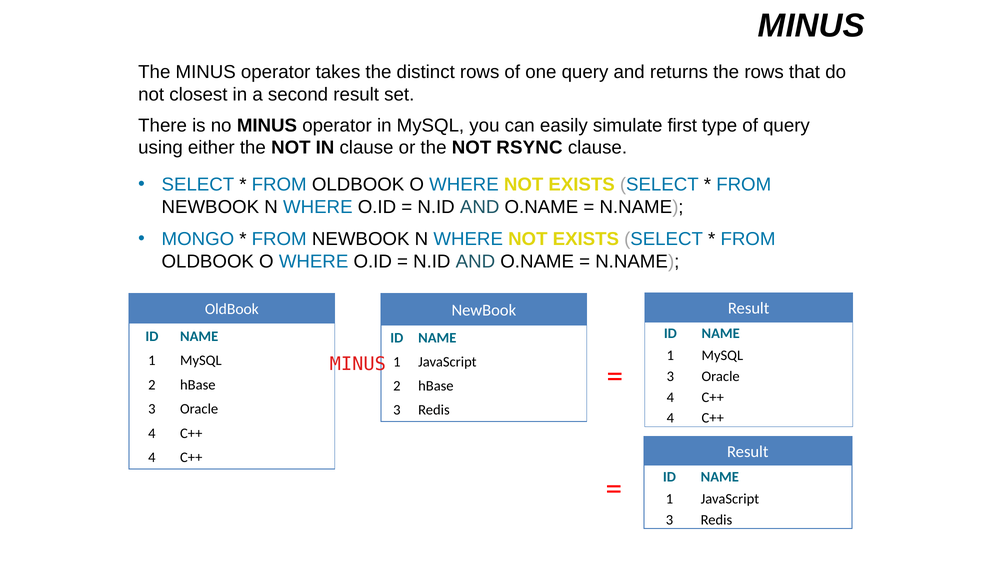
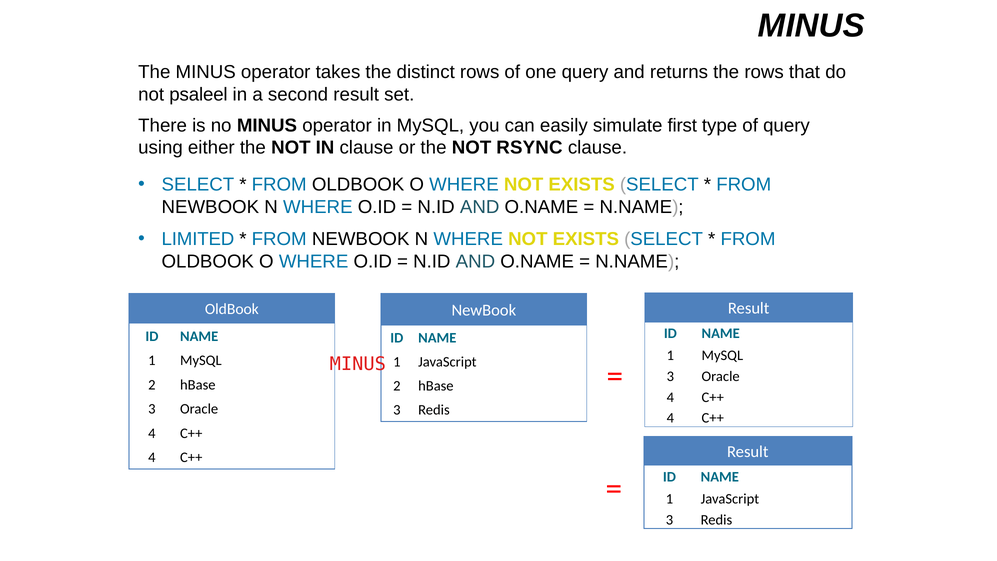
closest: closest -> psaleel (198, 95)
MONGO: MONGO -> LIMITED (198, 239)
